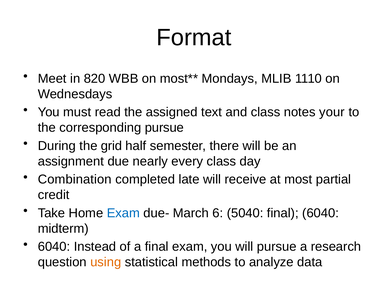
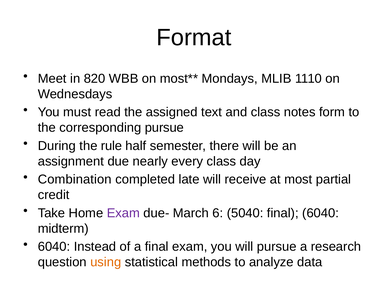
your: your -> form (332, 112)
grid: grid -> rule (112, 146)
Exam colour: blue -> purple (123, 213)
